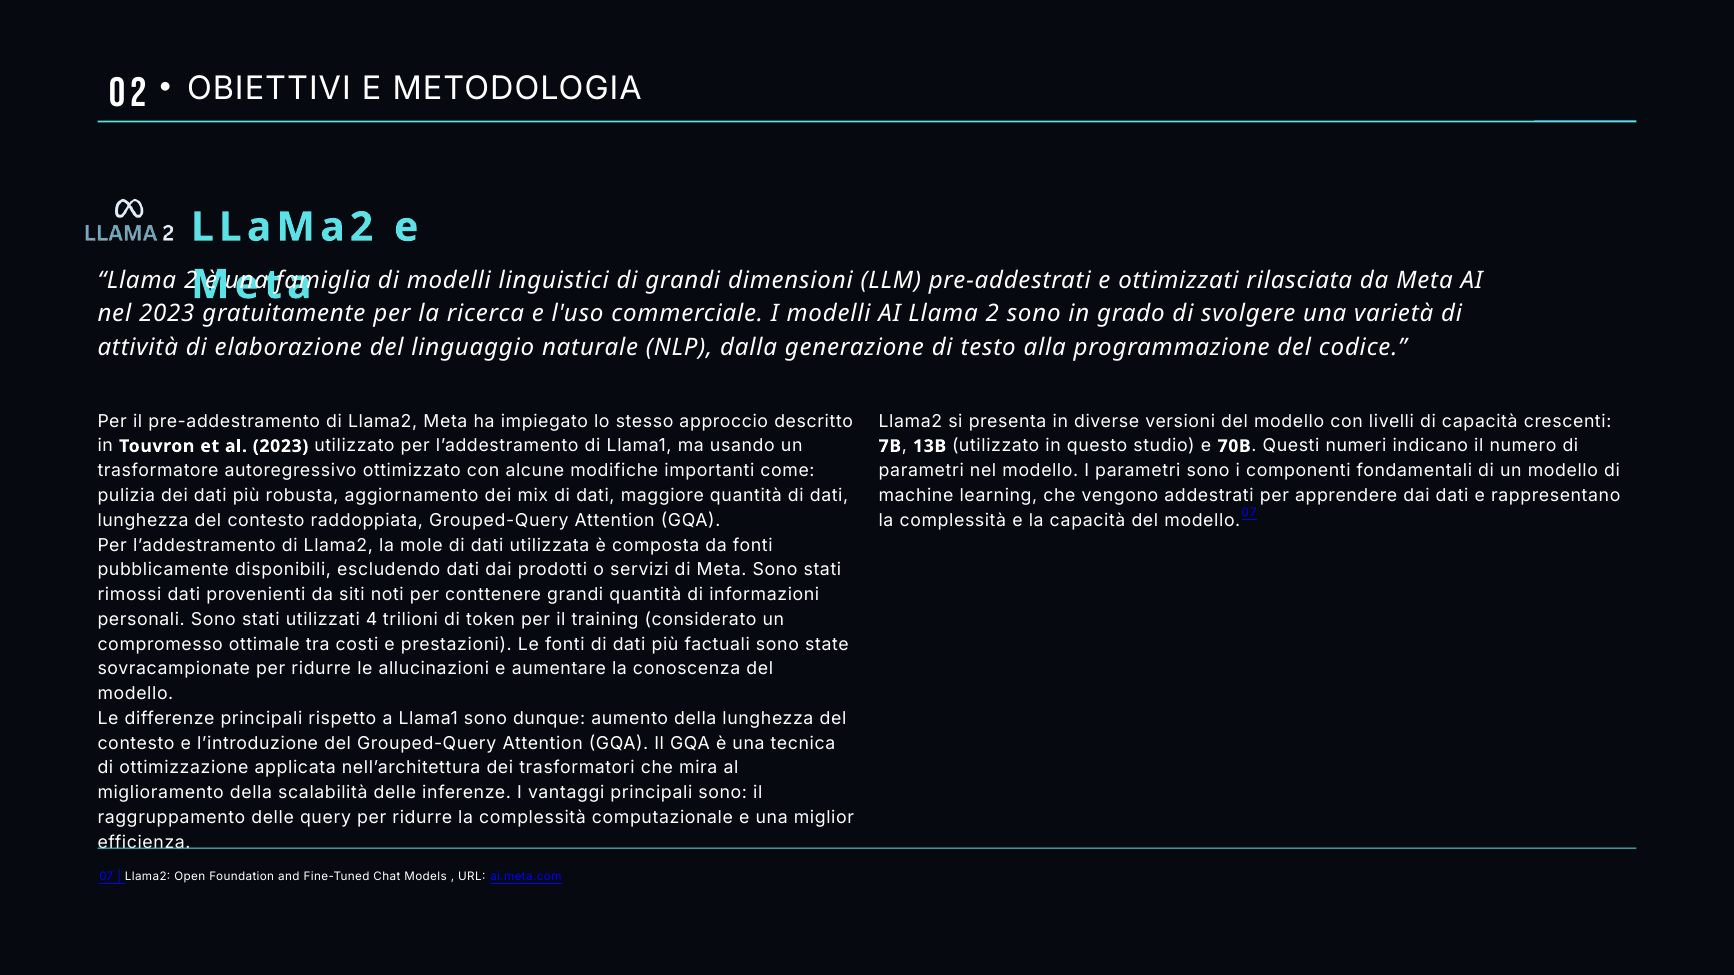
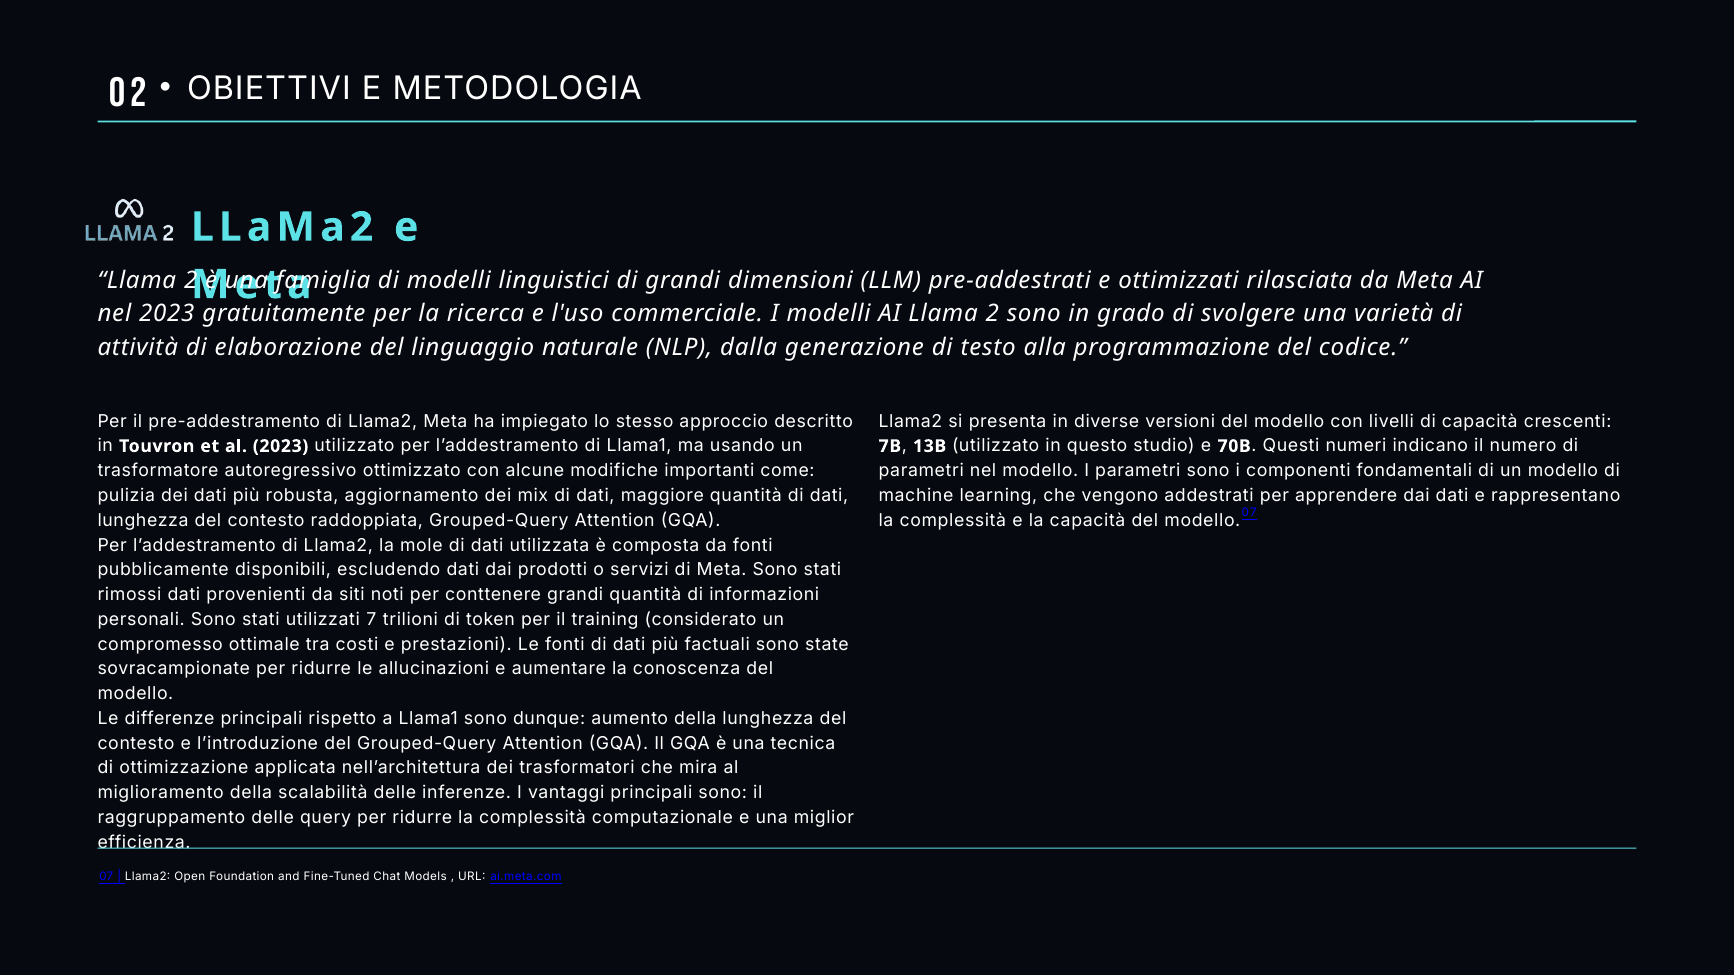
4: 4 -> 7 (371, 620)
